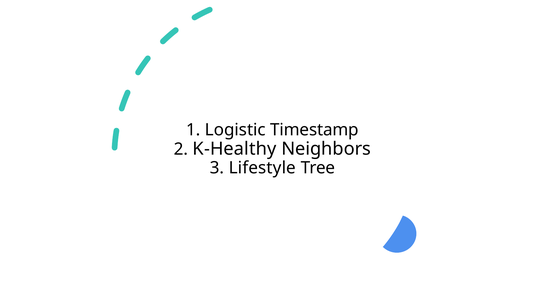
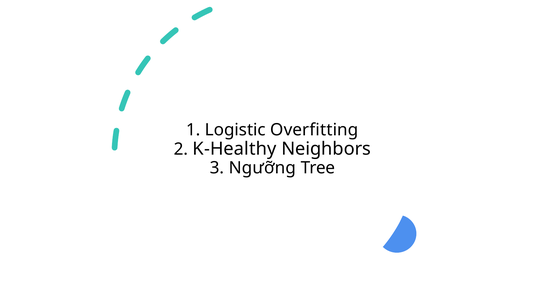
Timestamp: Timestamp -> Overfitting (314, 130)
Lifestyle: Lifestyle -> Ngưỡng (262, 168)
